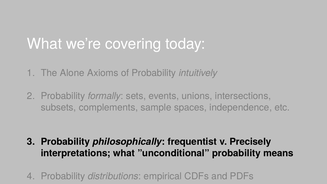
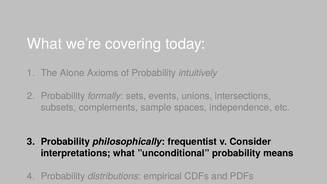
Precisely: Precisely -> Consider (250, 142)
